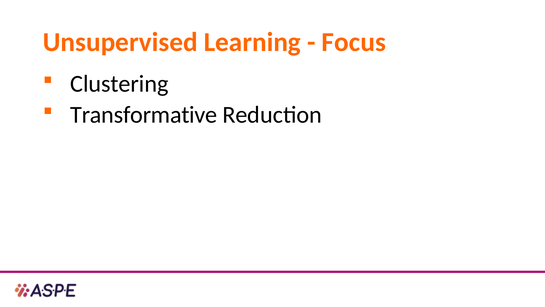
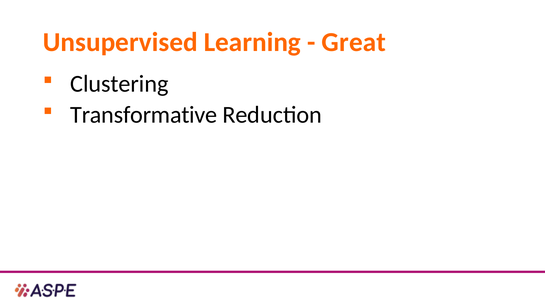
Focus: Focus -> Great (354, 42)
